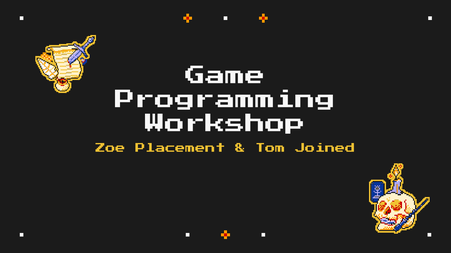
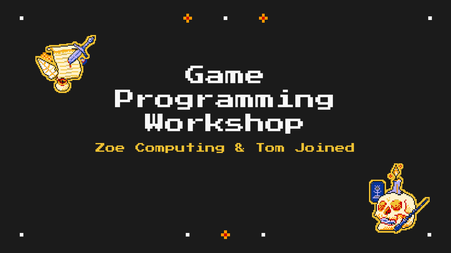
Placement: Placement -> Computing (180, 150)
